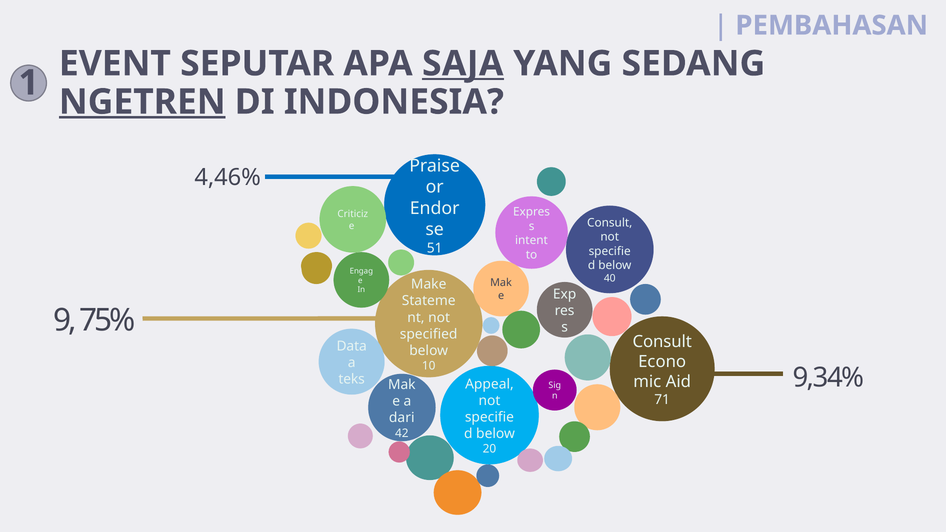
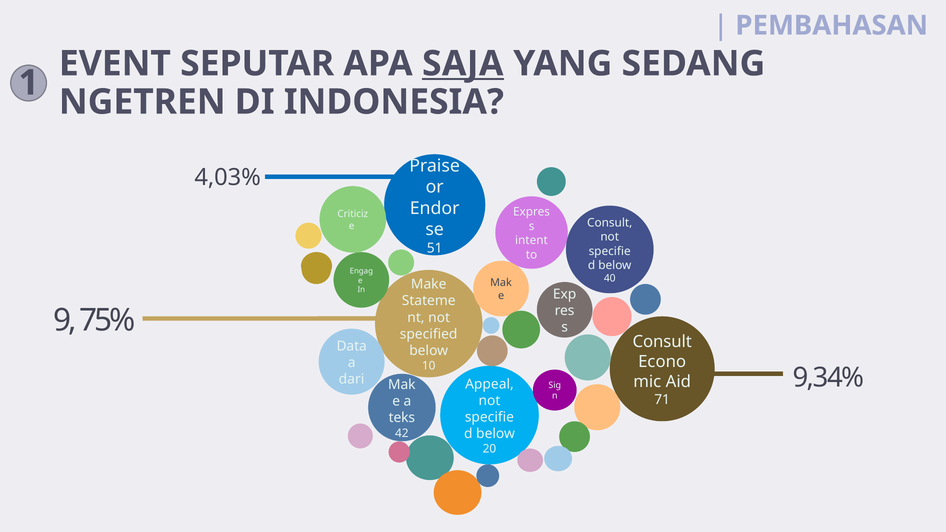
NGETREN underline: present -> none (142, 102)
4,46%: 4,46% -> 4,03% (228, 178)
teks: teks -> dari (352, 379)
dari: dari -> teks (402, 418)
